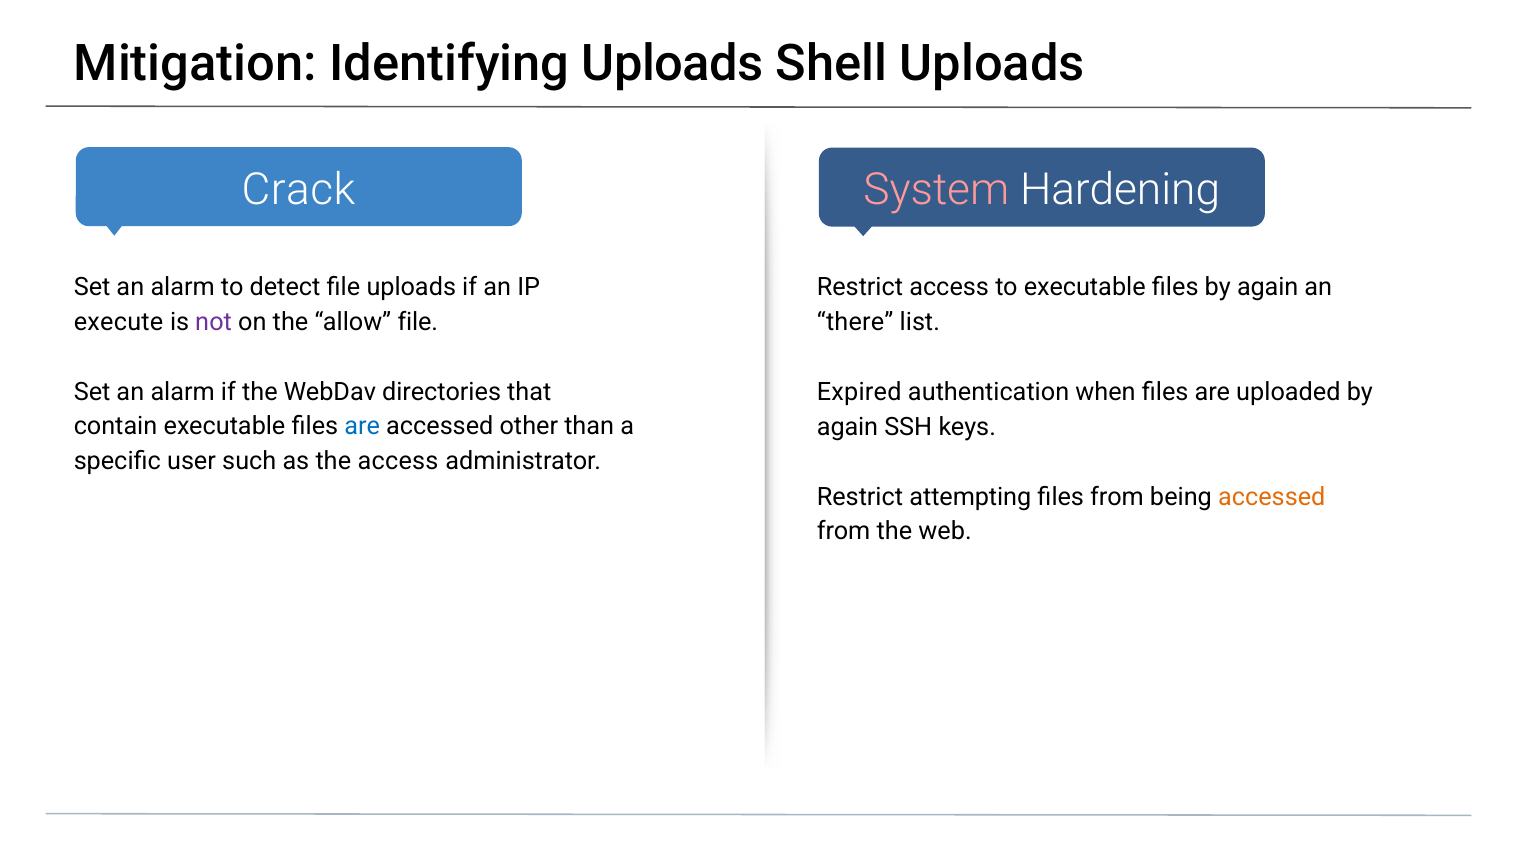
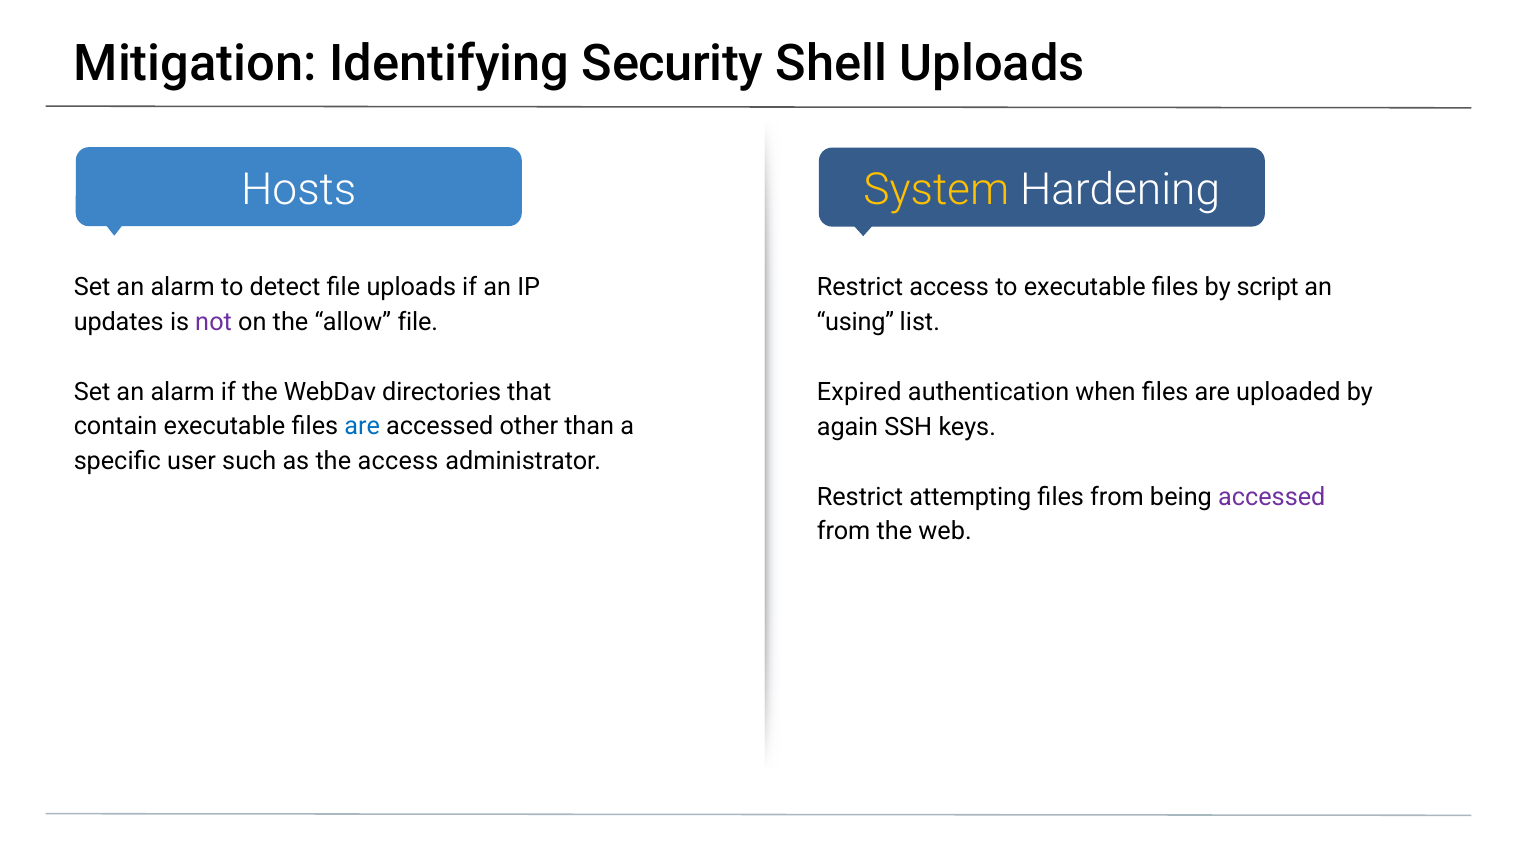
Identifying Uploads: Uploads -> Security (673, 64)
Crack: Crack -> Hosts (299, 190)
System colour: pink -> yellow (936, 190)
files by again: again -> script (1268, 288)
execute: execute -> updates (119, 322)
there: there -> using (855, 323)
accessed colour: orange -> purple (1272, 497)
